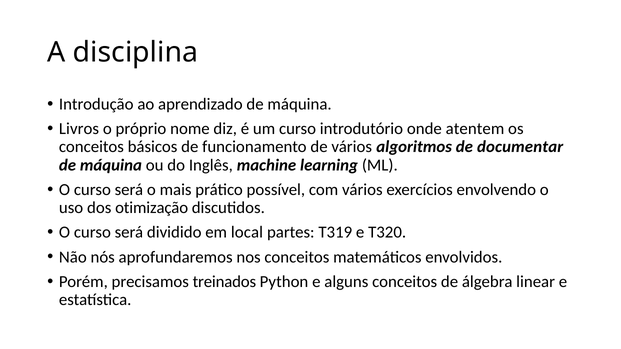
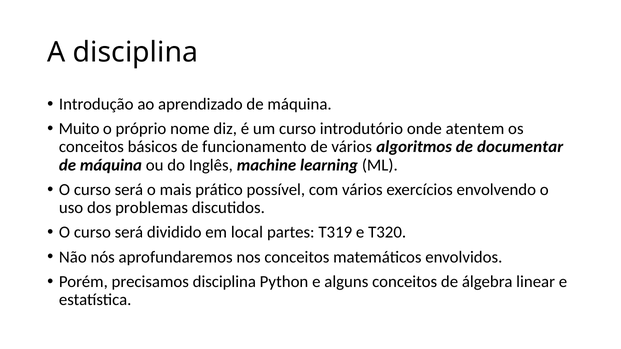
Livros: Livros -> Muito (79, 129)
otimização: otimização -> problemas (152, 208)
precisamos treinados: treinados -> disciplina (224, 282)
